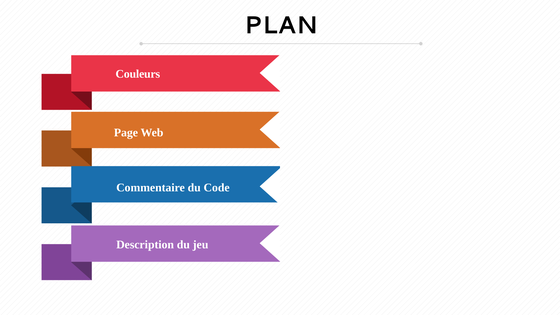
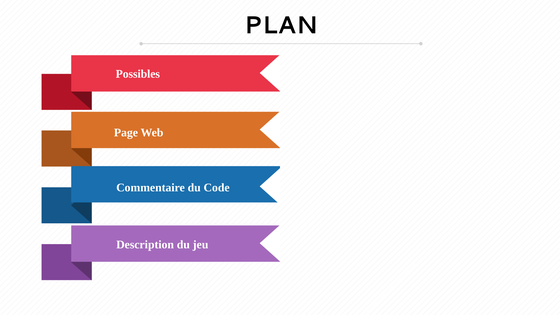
Couleurs: Couleurs -> Possibles (138, 74)
